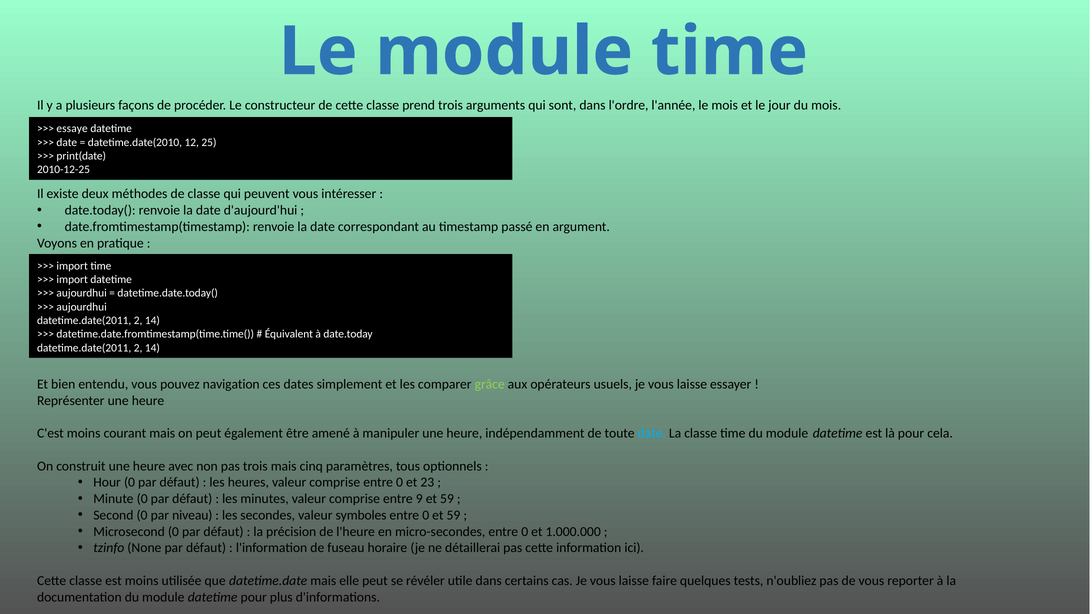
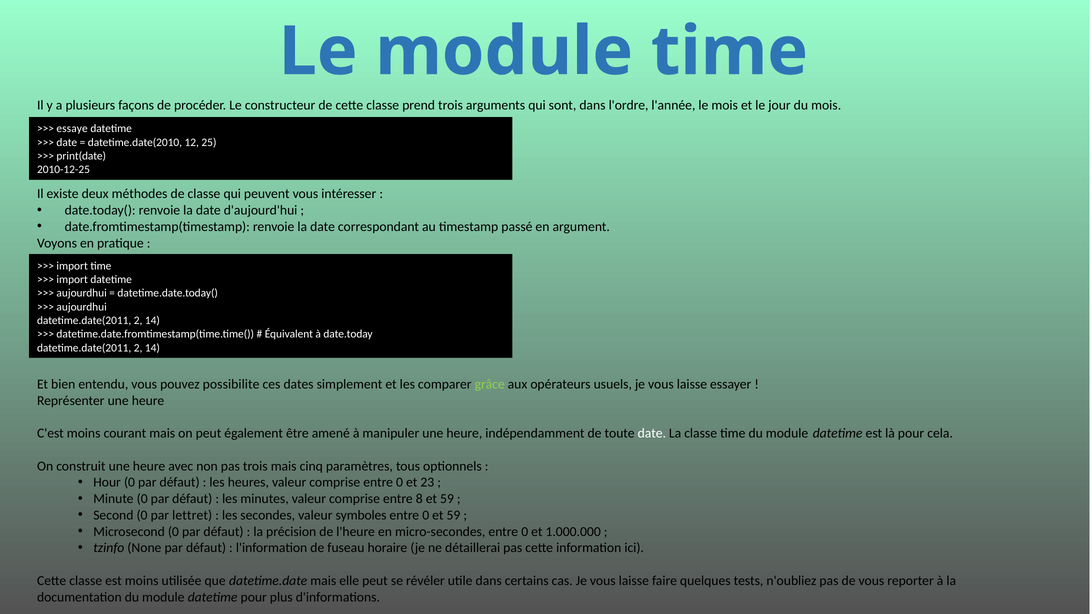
navigation: navigation -> possibilite (231, 384)
date colour: light blue -> white (652, 433)
9: 9 -> 8 (419, 499)
niveau: niveau -> lettret (192, 515)
